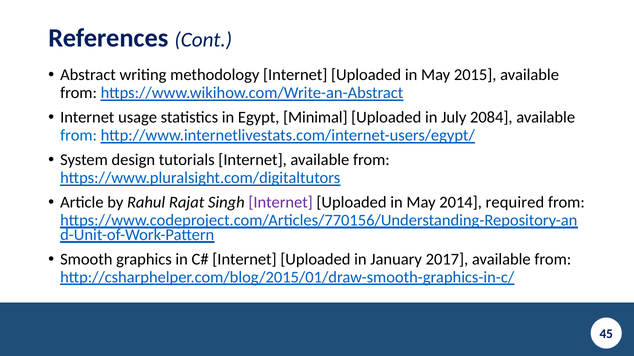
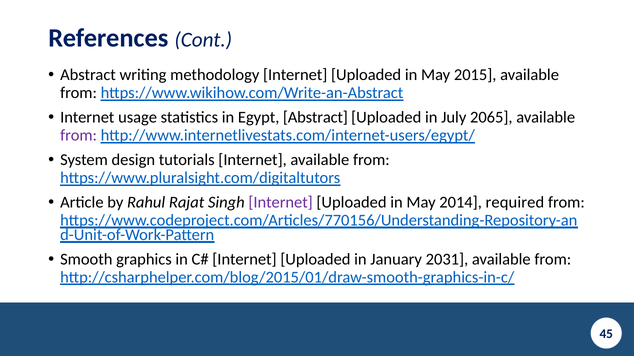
Egypt Minimal: Minimal -> Abstract (315, 118)
2084: 2084 -> 2065 (491, 118)
from colour: blue -> purple (79, 136)
2017: 2017 -> 2031 (447, 260)
